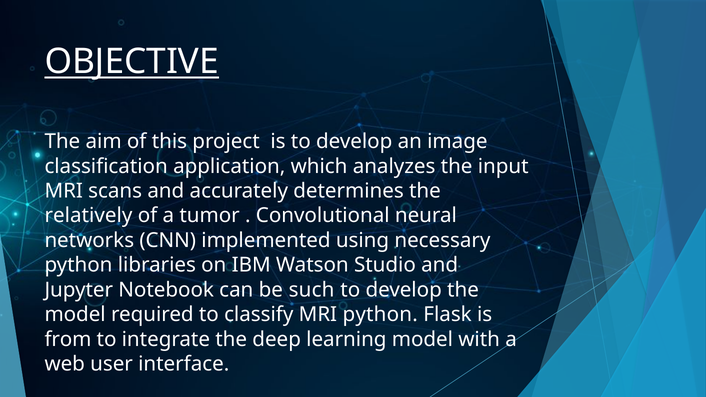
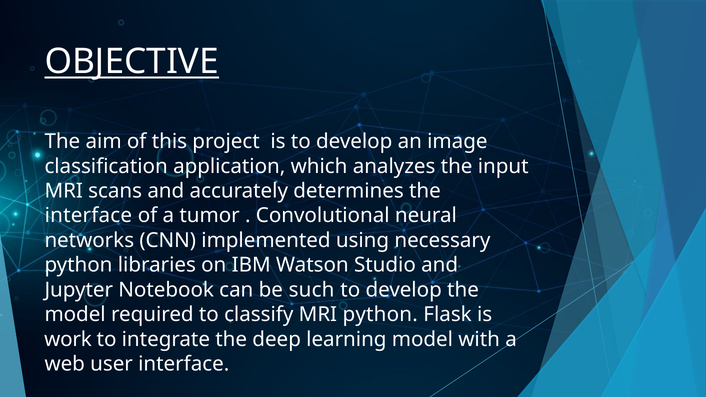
relatively: relatively -> interface (88, 216)
from: from -> work (68, 339)
